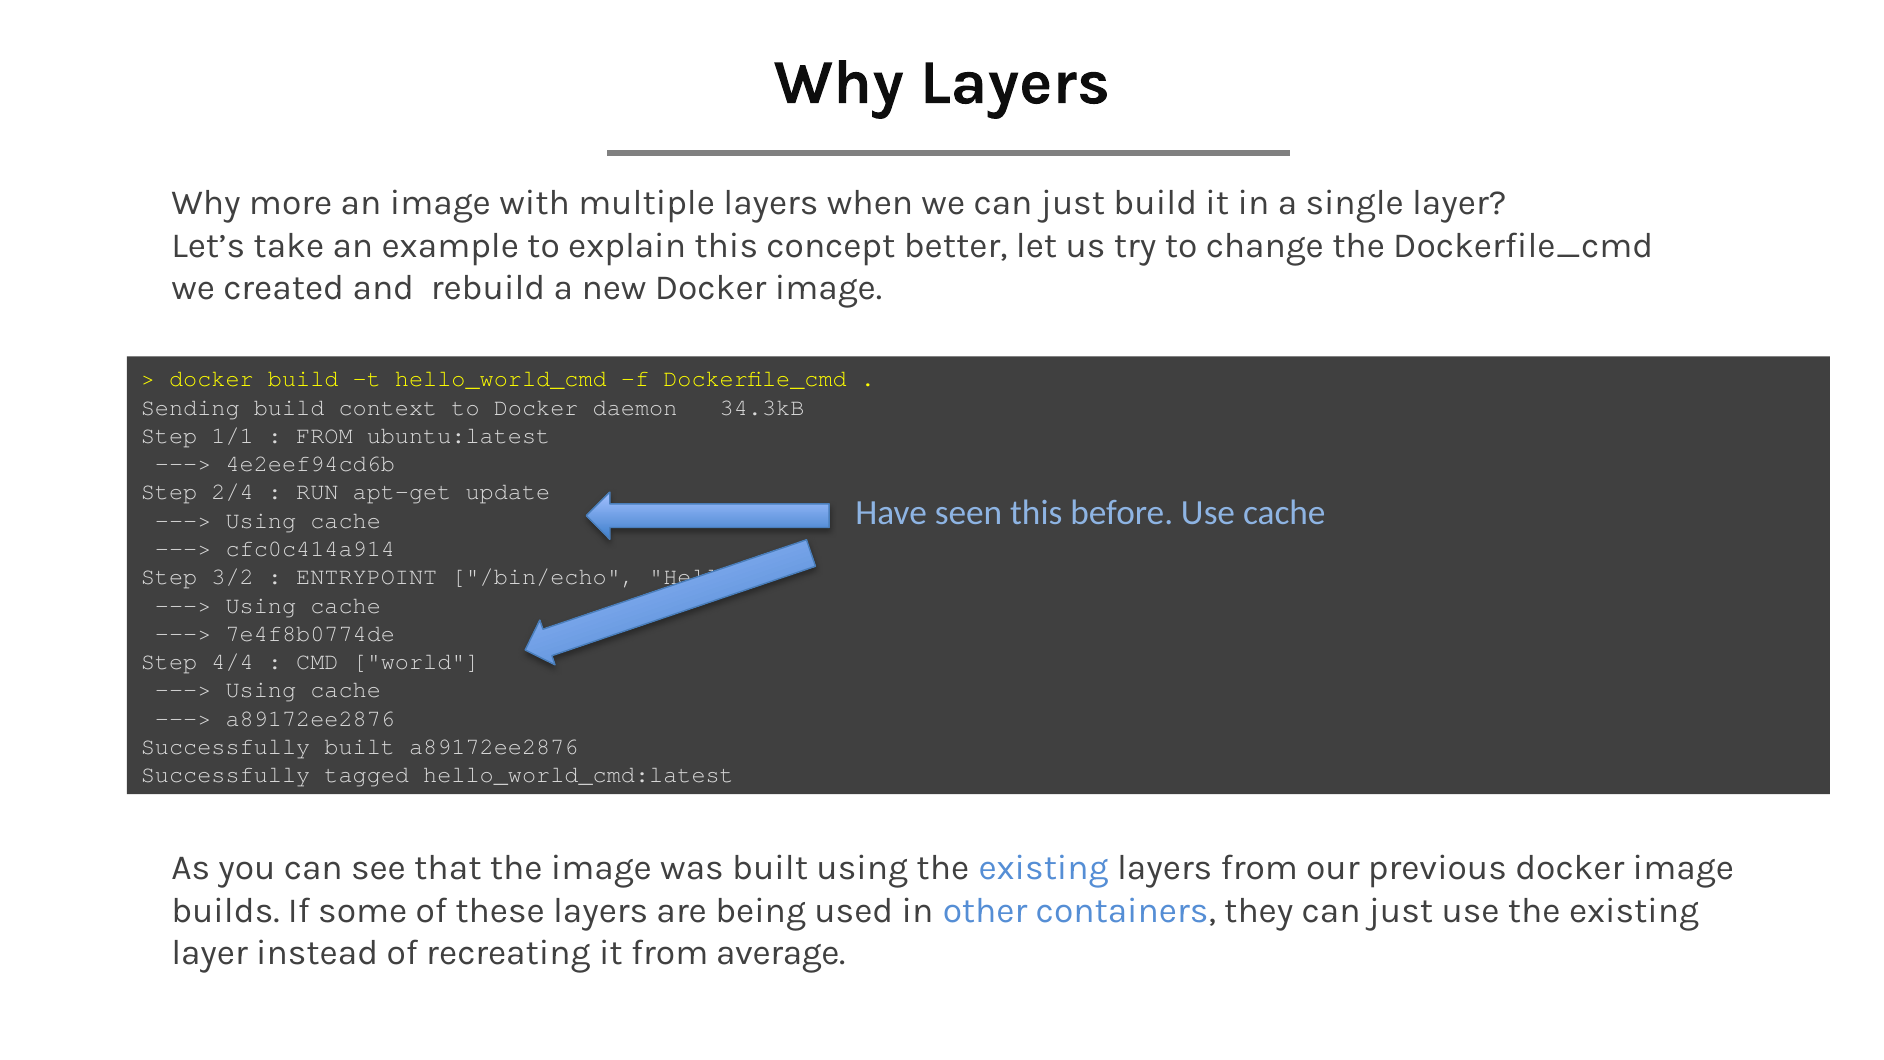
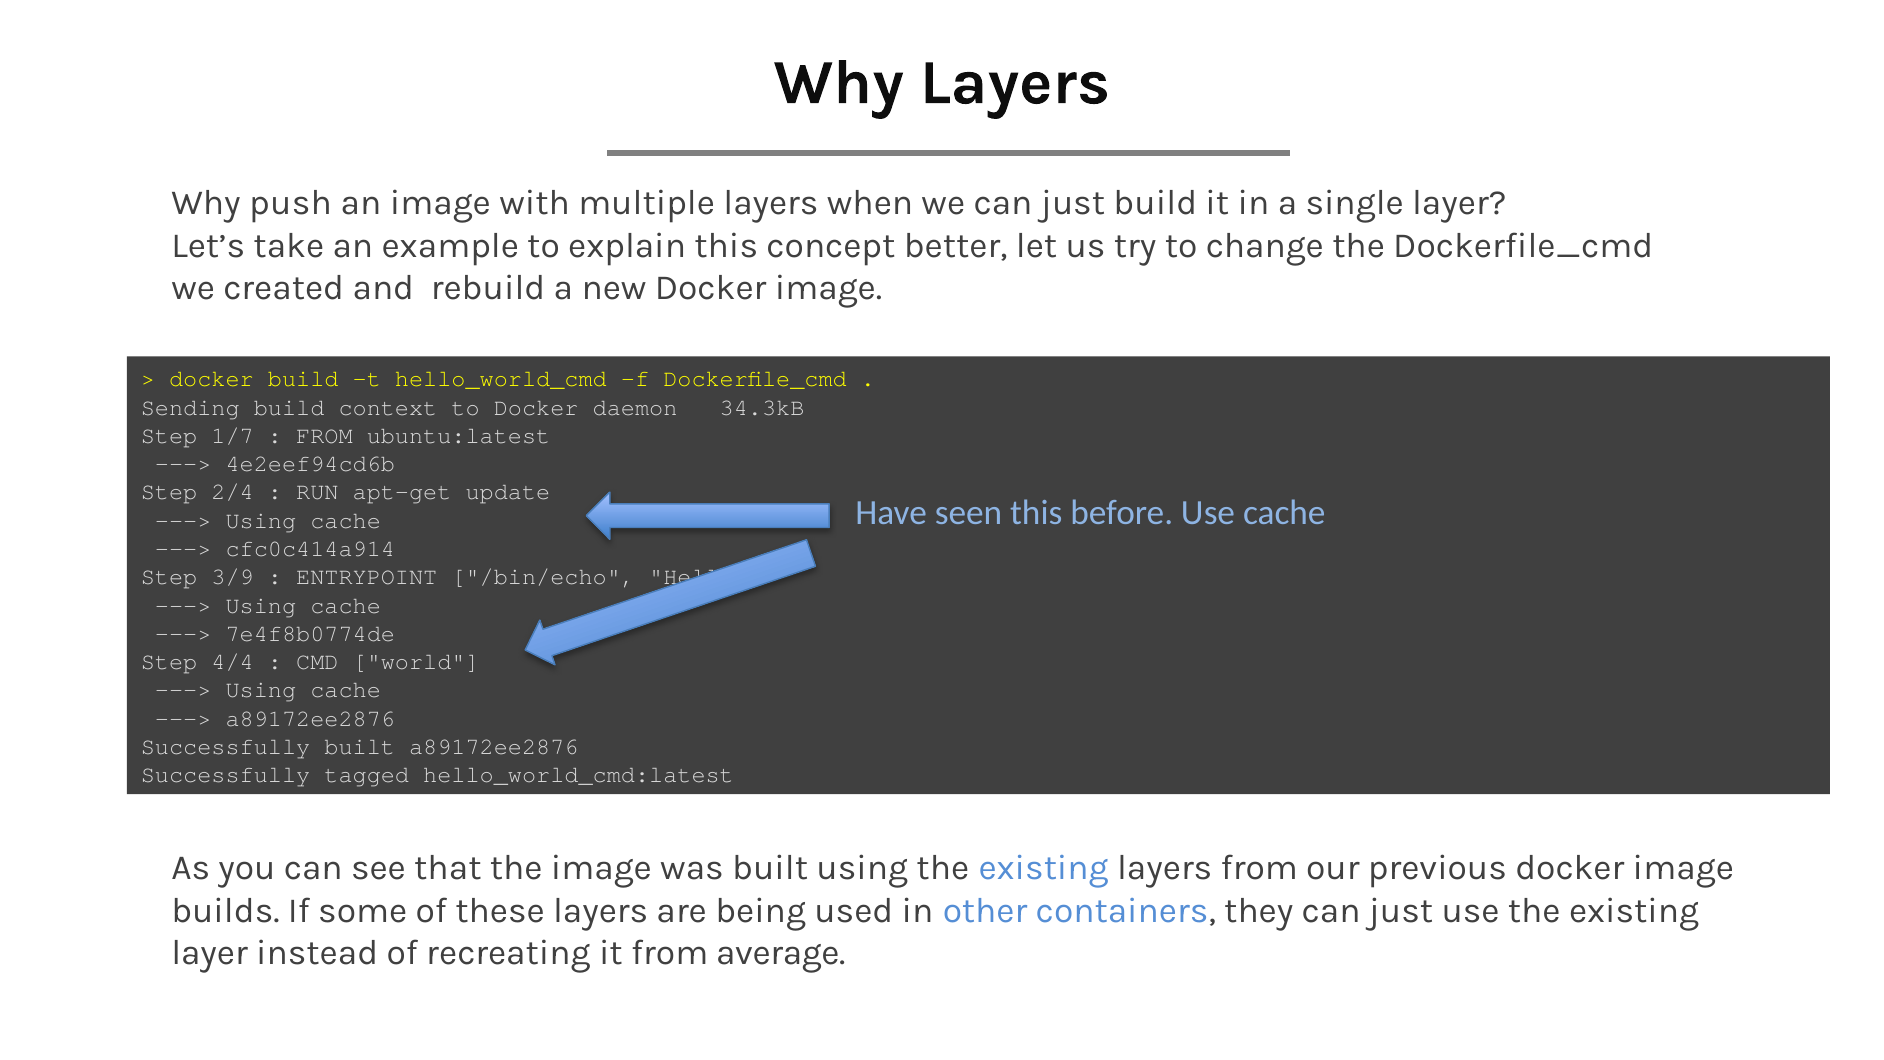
more: more -> push (291, 203)
1/1: 1/1 -> 1/7 (233, 436)
3/2: 3/2 -> 3/9 (233, 577)
